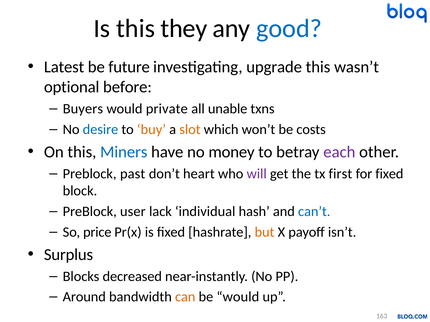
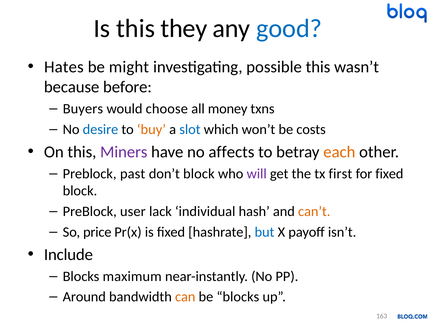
Latest: Latest -> Hates (64, 67)
future: future -> might (129, 67)
upgrade: upgrade -> possible (274, 67)
optional: optional -> because (72, 87)
private: private -> choose (167, 109)
unable: unable -> money (228, 109)
slot colour: orange -> blue (190, 130)
Miners colour: blue -> purple (124, 152)
money: money -> affects (231, 152)
each colour: purple -> orange (339, 152)
don’t heart: heart -> block (199, 174)
can’t colour: blue -> orange (314, 212)
but colour: orange -> blue (265, 232)
Surplus: Surplus -> Include (68, 255)
decreased: decreased -> maximum (132, 277)
be would: would -> blocks (238, 297)
